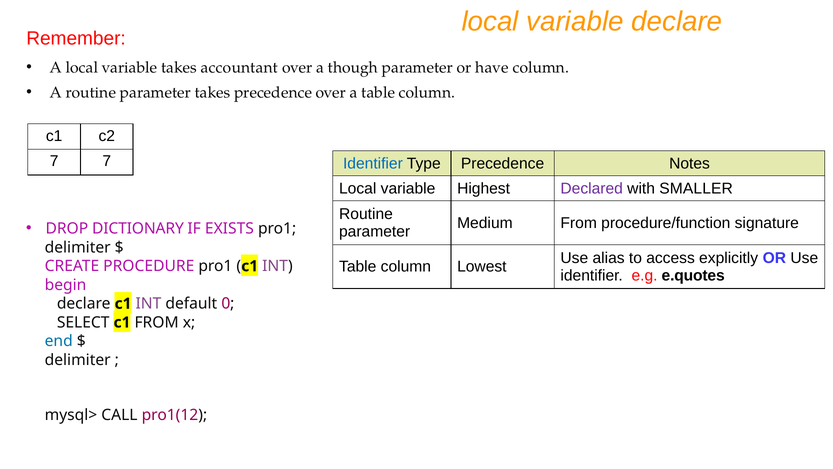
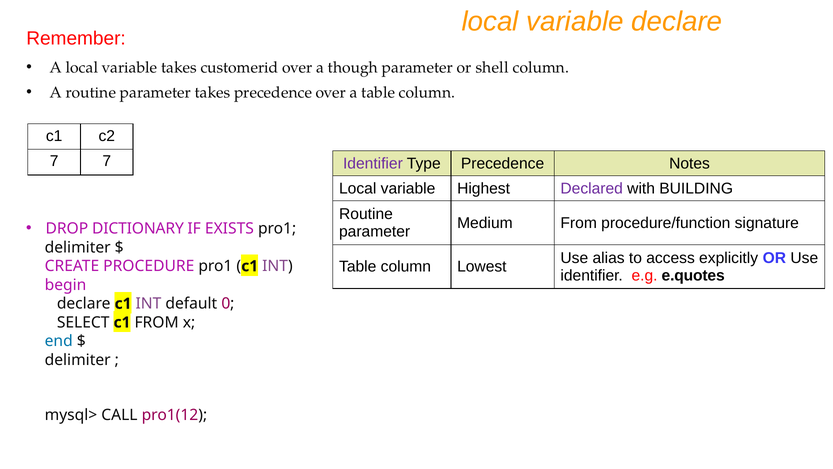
accountant: accountant -> customerid (239, 67)
have: have -> shell (492, 67)
Identifier colour: blue -> purple (373, 163)
SMALLER: SMALLER -> BUILDING (696, 188)
